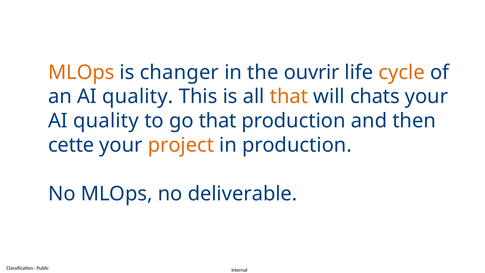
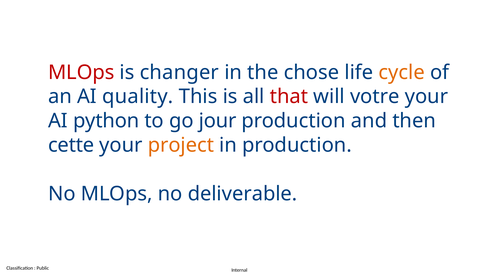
MLOps colour: orange -> red (81, 72)
ouvrir: ouvrir -> chose (312, 72)
that colour: orange -> red (289, 97)
chats: chats -> votre (375, 97)
quality: quality -> python (106, 121)
go that: that -> jour (218, 121)
